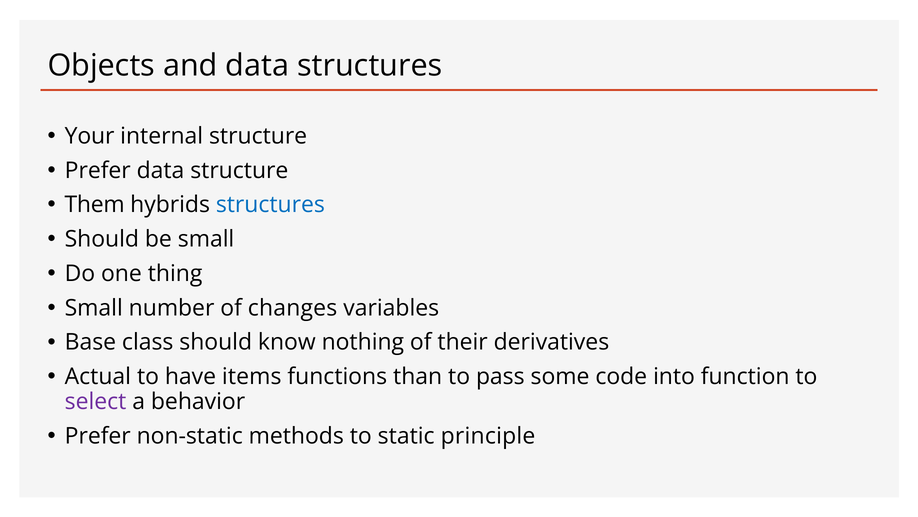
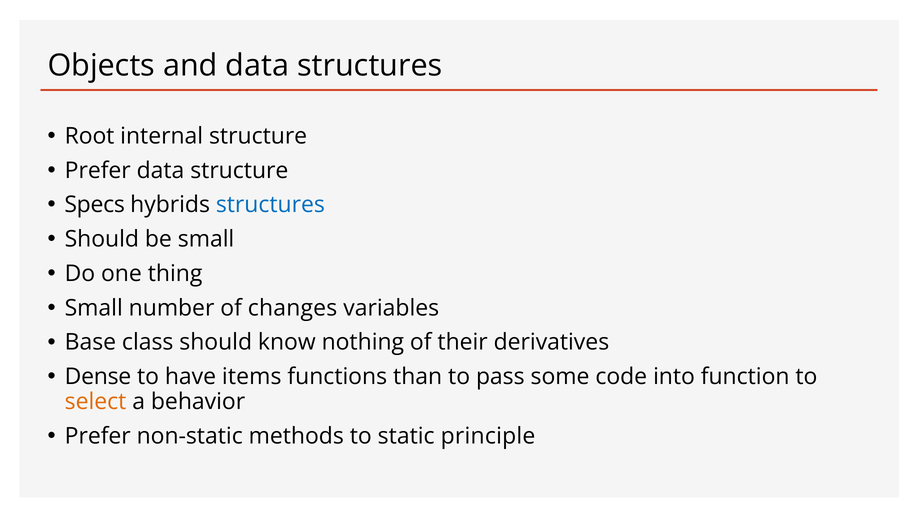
Your: Your -> Root (90, 136)
Them: Them -> Specs (95, 205)
Actual: Actual -> Dense (98, 376)
select colour: purple -> orange (96, 401)
